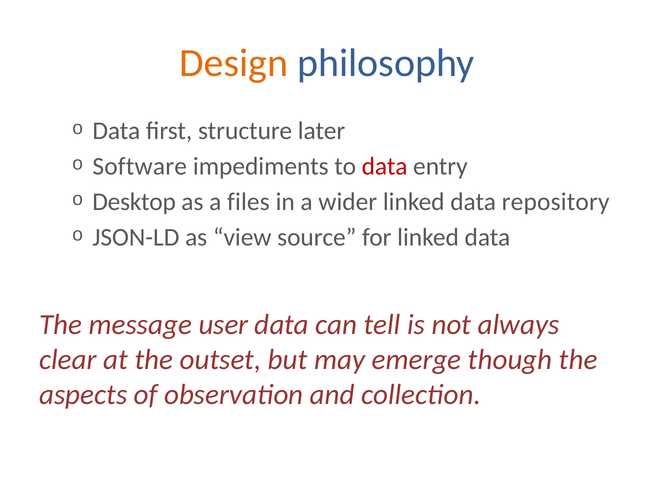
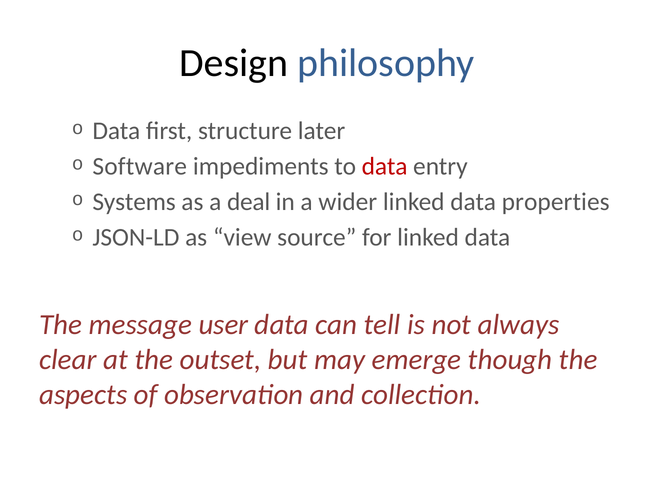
Design colour: orange -> black (234, 63)
Desktop: Desktop -> Systems (134, 202)
files: files -> deal (249, 202)
repository: repository -> properties (556, 202)
